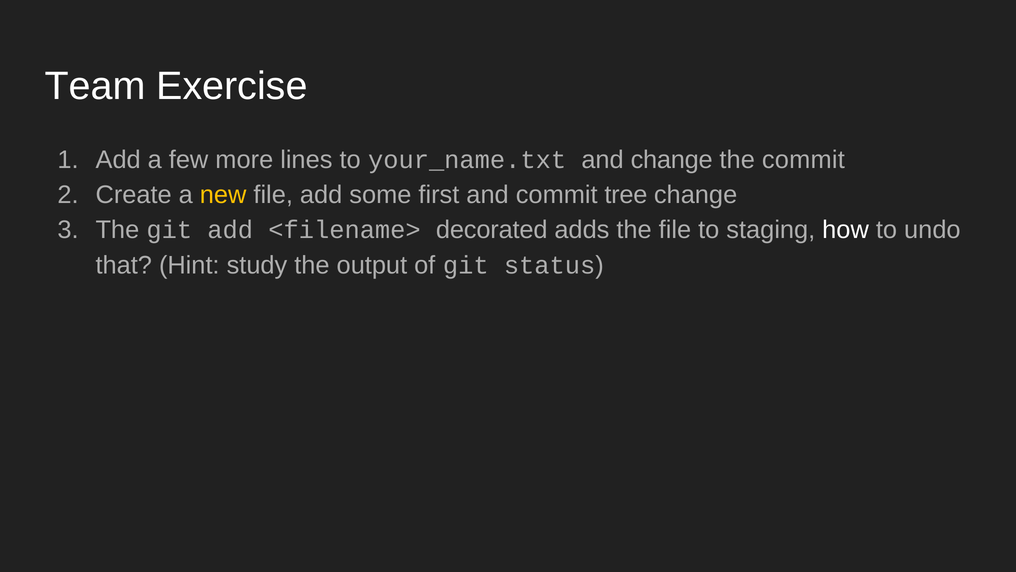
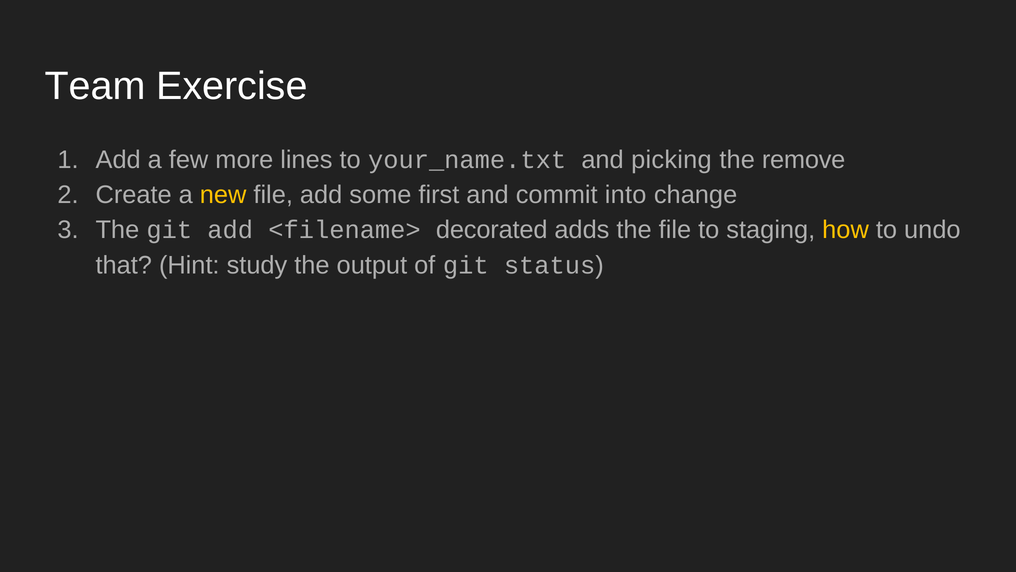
and change: change -> picking (671, 160)
the commit: commit -> remove (804, 160)
tree: tree -> into (626, 195)
how colour: white -> yellow (846, 230)
